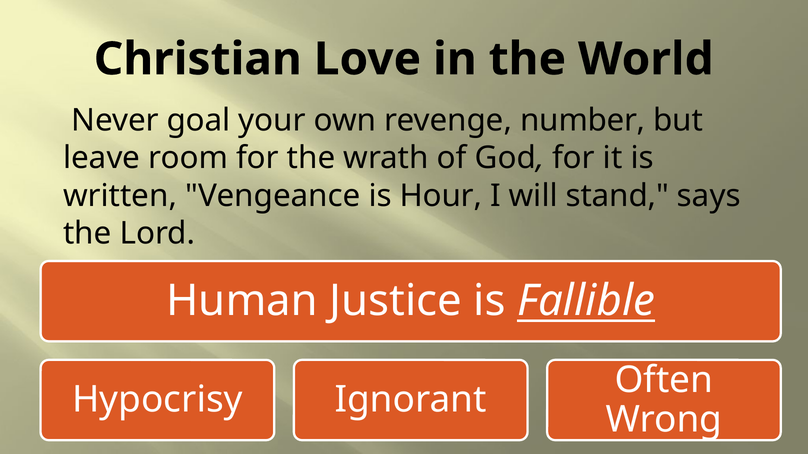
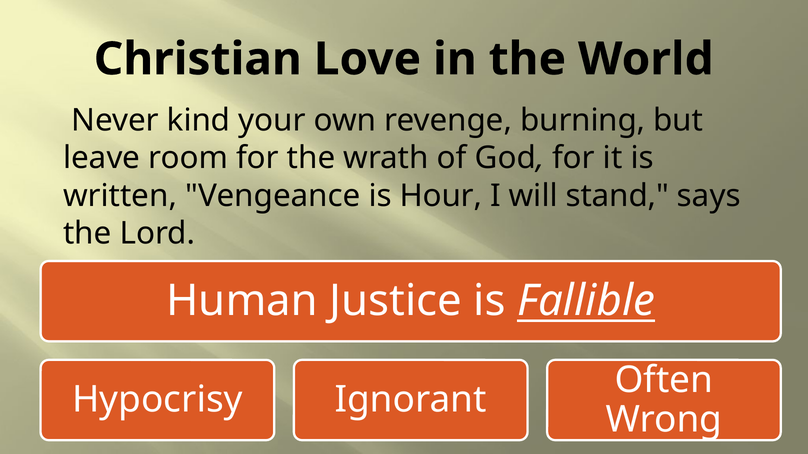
goal: goal -> kind (199, 120)
number: number -> burning (583, 120)
